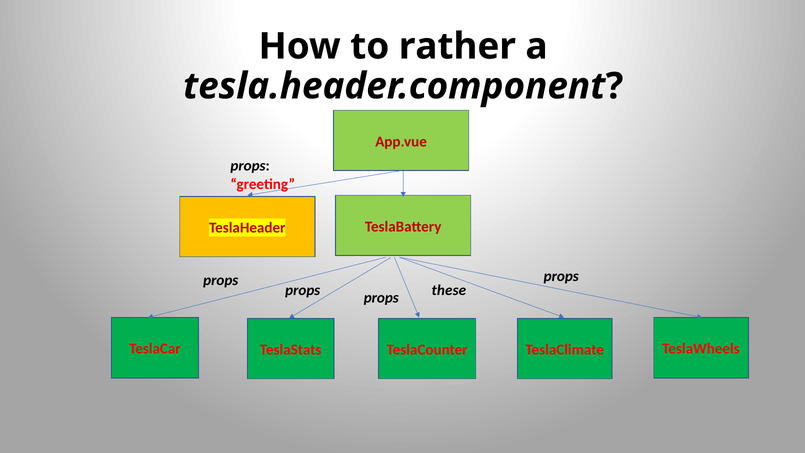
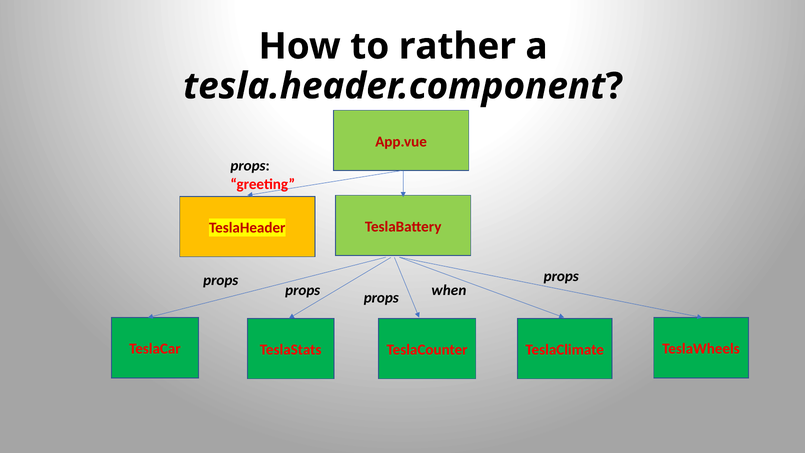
these: these -> when (449, 290)
